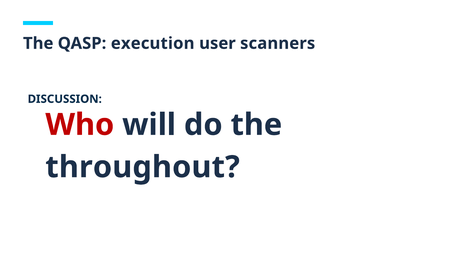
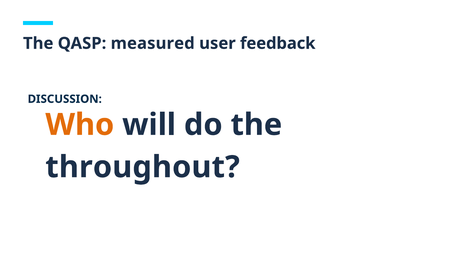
execution: execution -> measured (153, 43)
scanners: scanners -> feedback (278, 43)
Who colour: red -> orange (80, 125)
